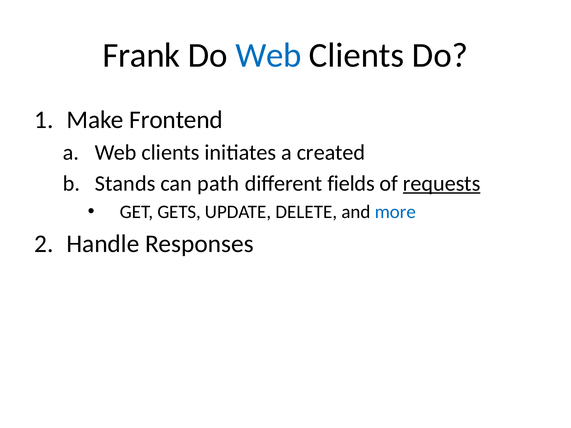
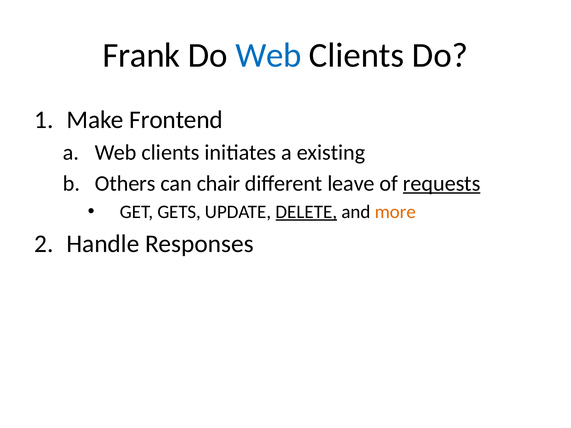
created: created -> existing (331, 153)
Stands: Stands -> Others (125, 184)
path: path -> chair (218, 184)
fields: fields -> leave (351, 184)
DELETE underline: none -> present (306, 212)
more colour: blue -> orange (395, 212)
